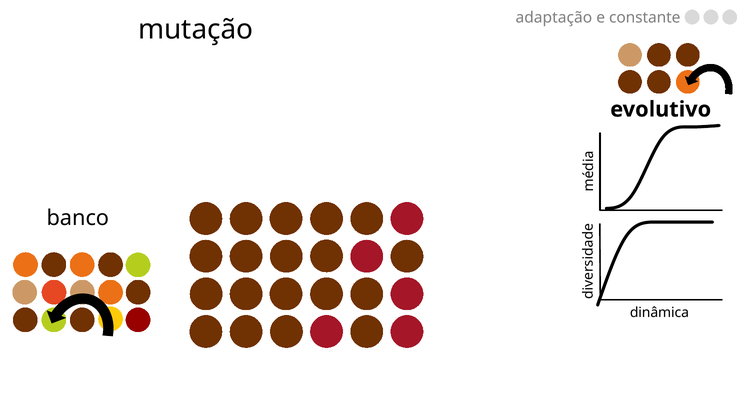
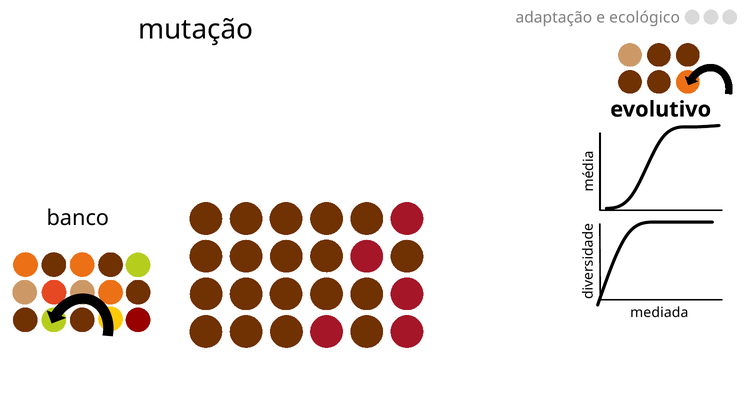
constante: constante -> ecológico (645, 17)
dinâmica: dinâmica -> mediada (659, 313)
